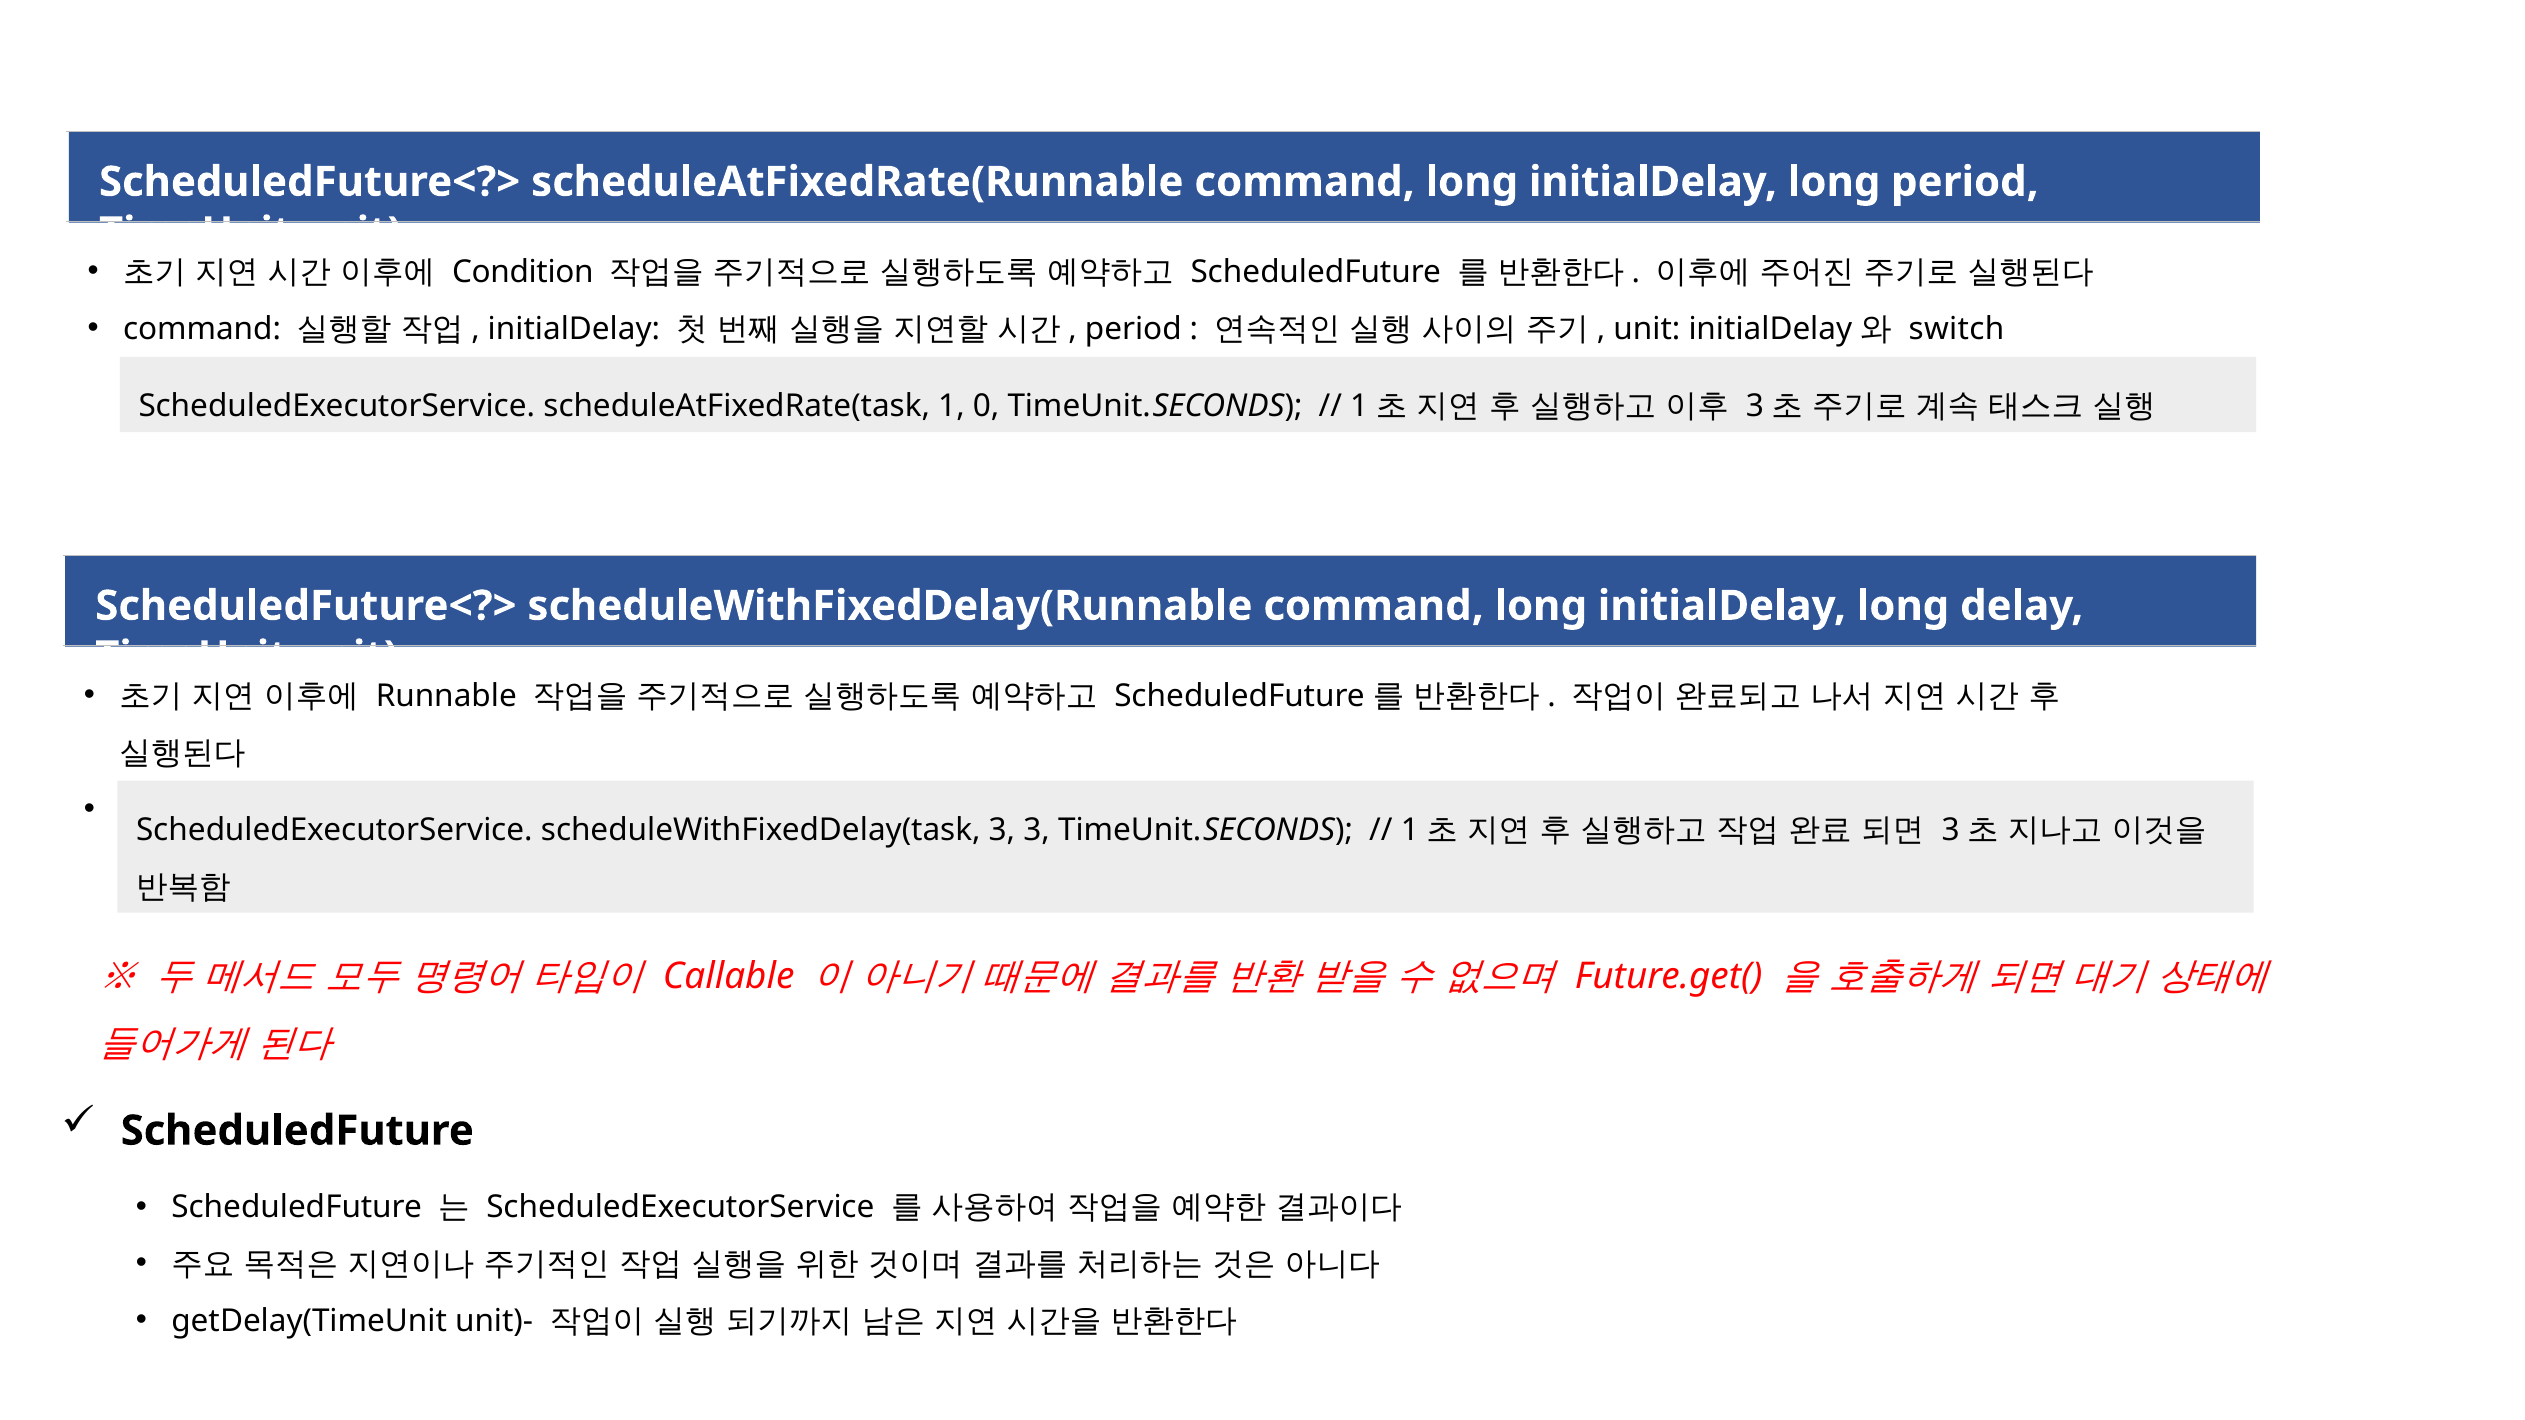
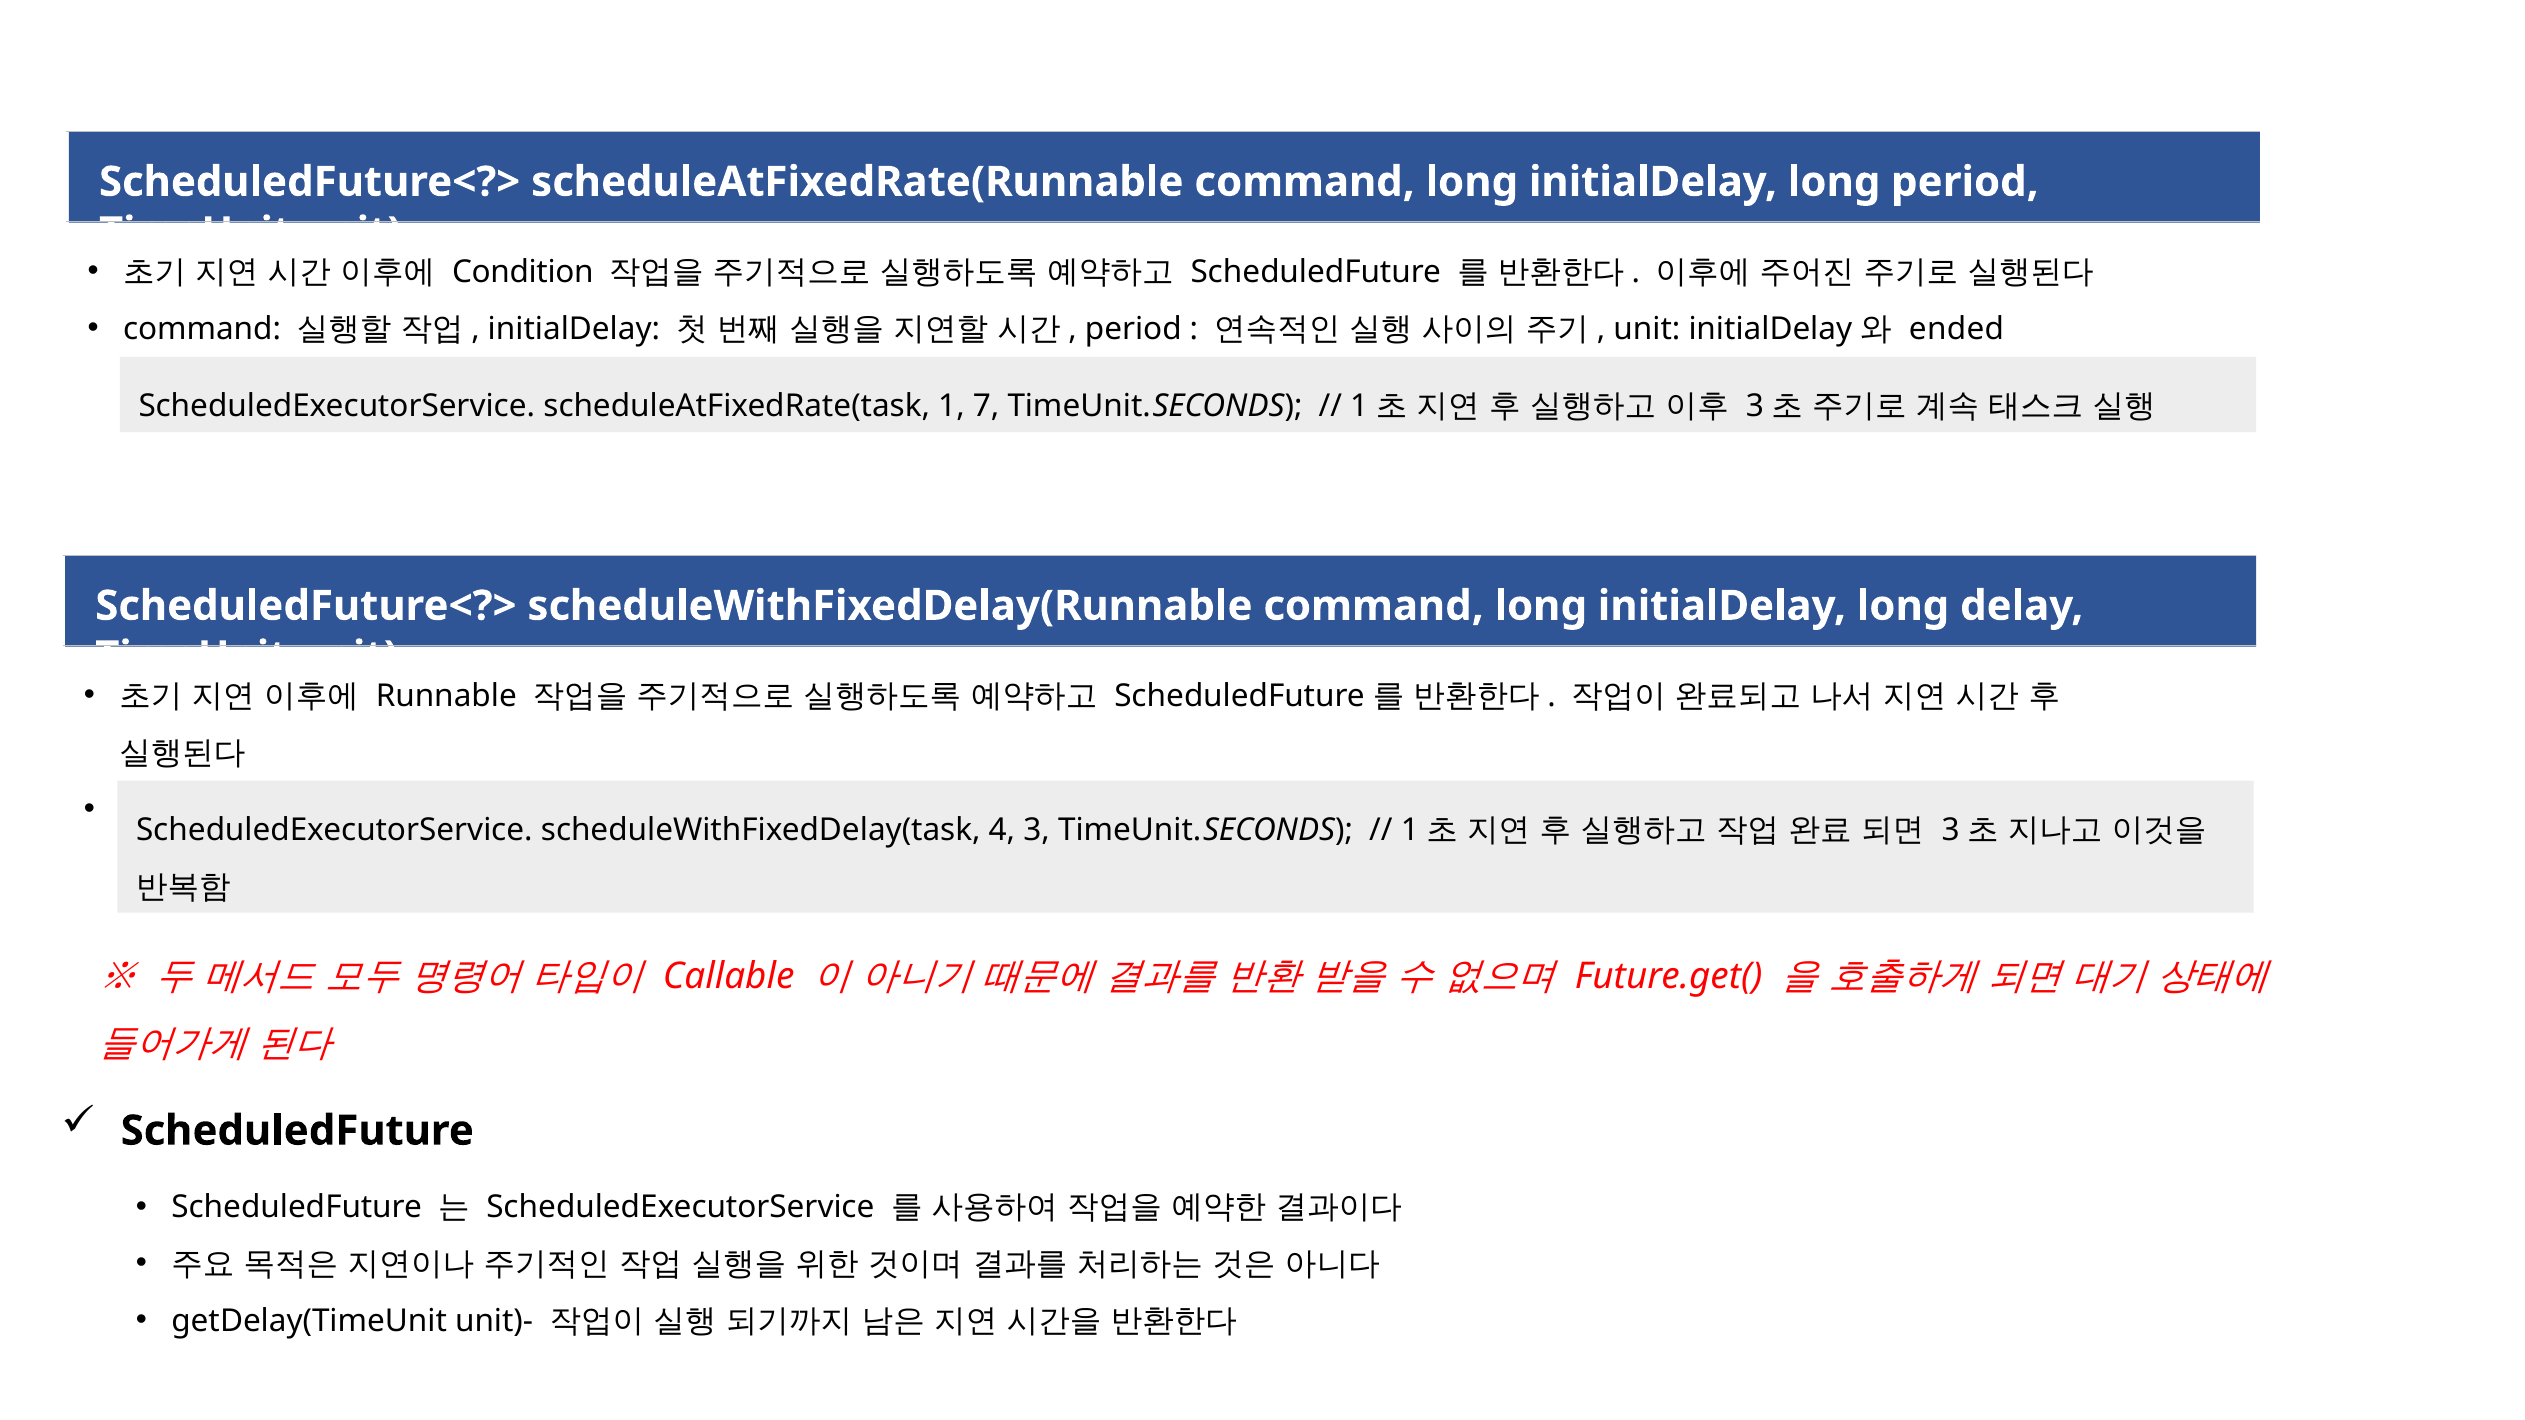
switch: switch -> ended (1956, 329)
0: 0 -> 7 (986, 406)
scheduleWithFixedDelay(task 3: 3 -> 4 (1002, 830)
